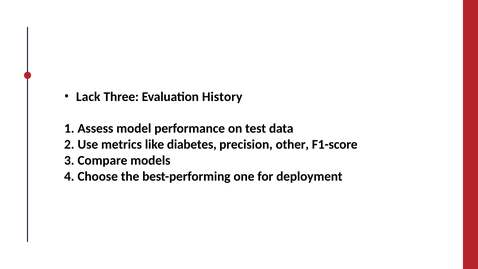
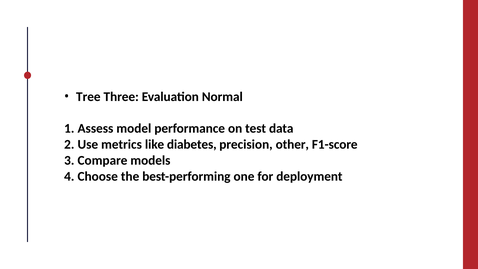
Lack: Lack -> Tree (88, 97)
History: History -> Normal (222, 97)
